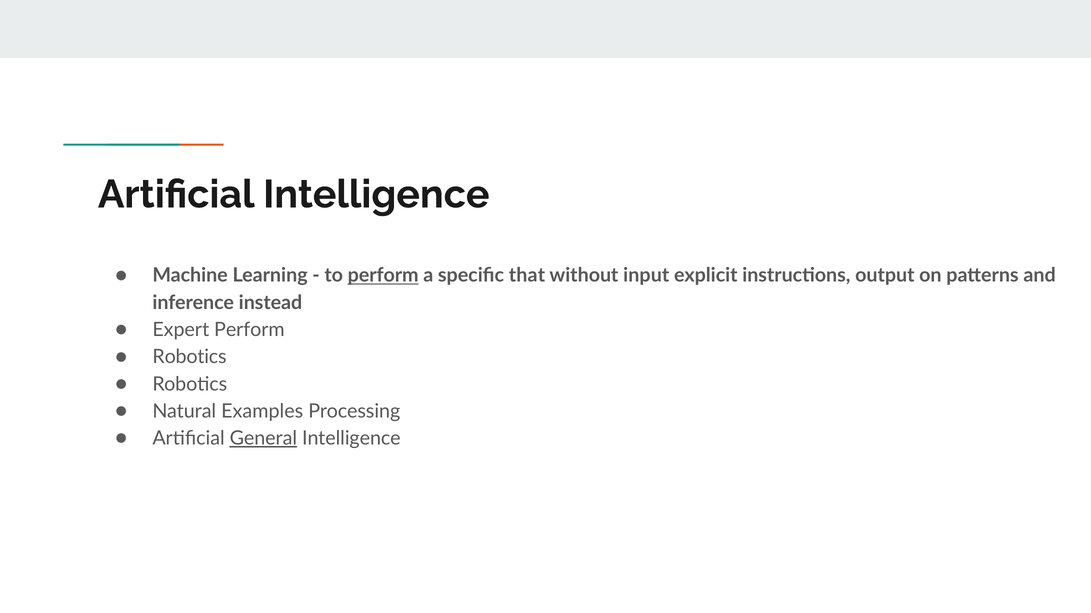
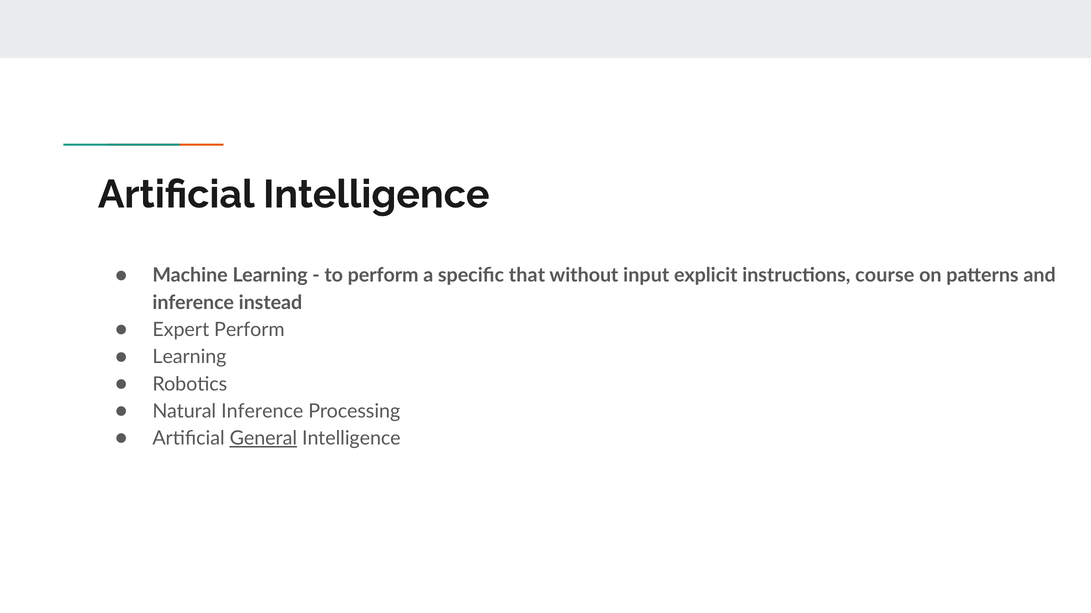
perform underline: present -> none (383, 276)
output: output -> course (885, 276)
Robotics: Robotics -> Learning (189, 357)
Natural Examples: Examples -> Inference (262, 412)
